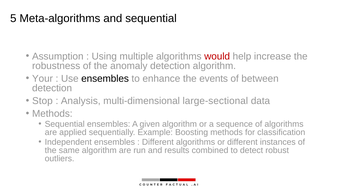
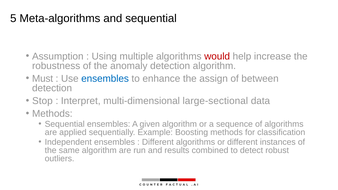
Your: Your -> Must (43, 79)
ensembles colour: black -> blue (105, 79)
events: events -> assign (214, 79)
Analysis: Analysis -> Interpret (81, 101)
